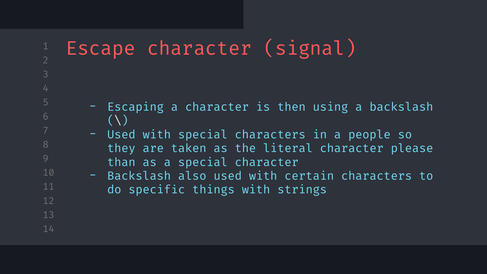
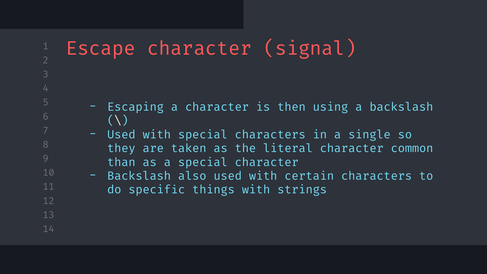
people: people -> single (369, 135)
please: please -> common (412, 148)
